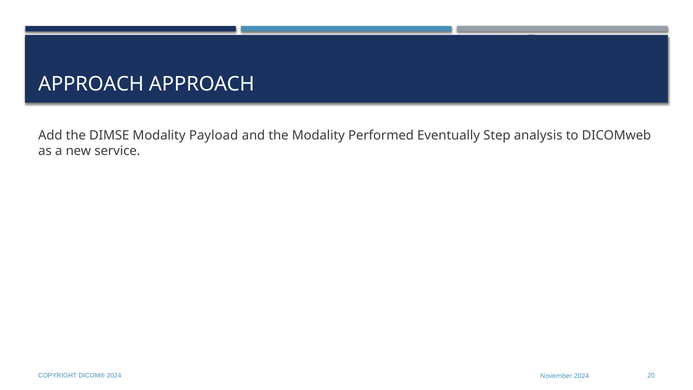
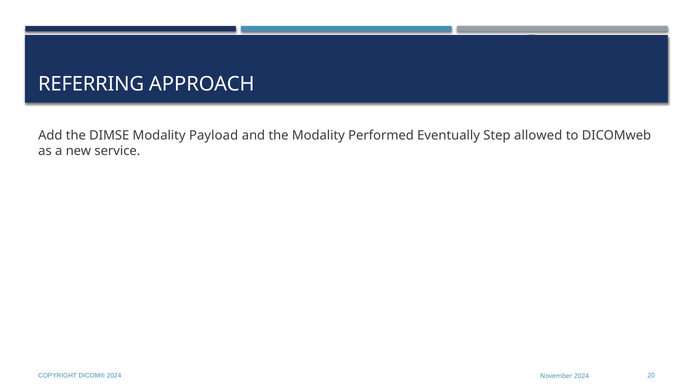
APPROACH: APPROACH -> REFERRING (91, 84)
analysis: analysis -> allowed (538, 135)
